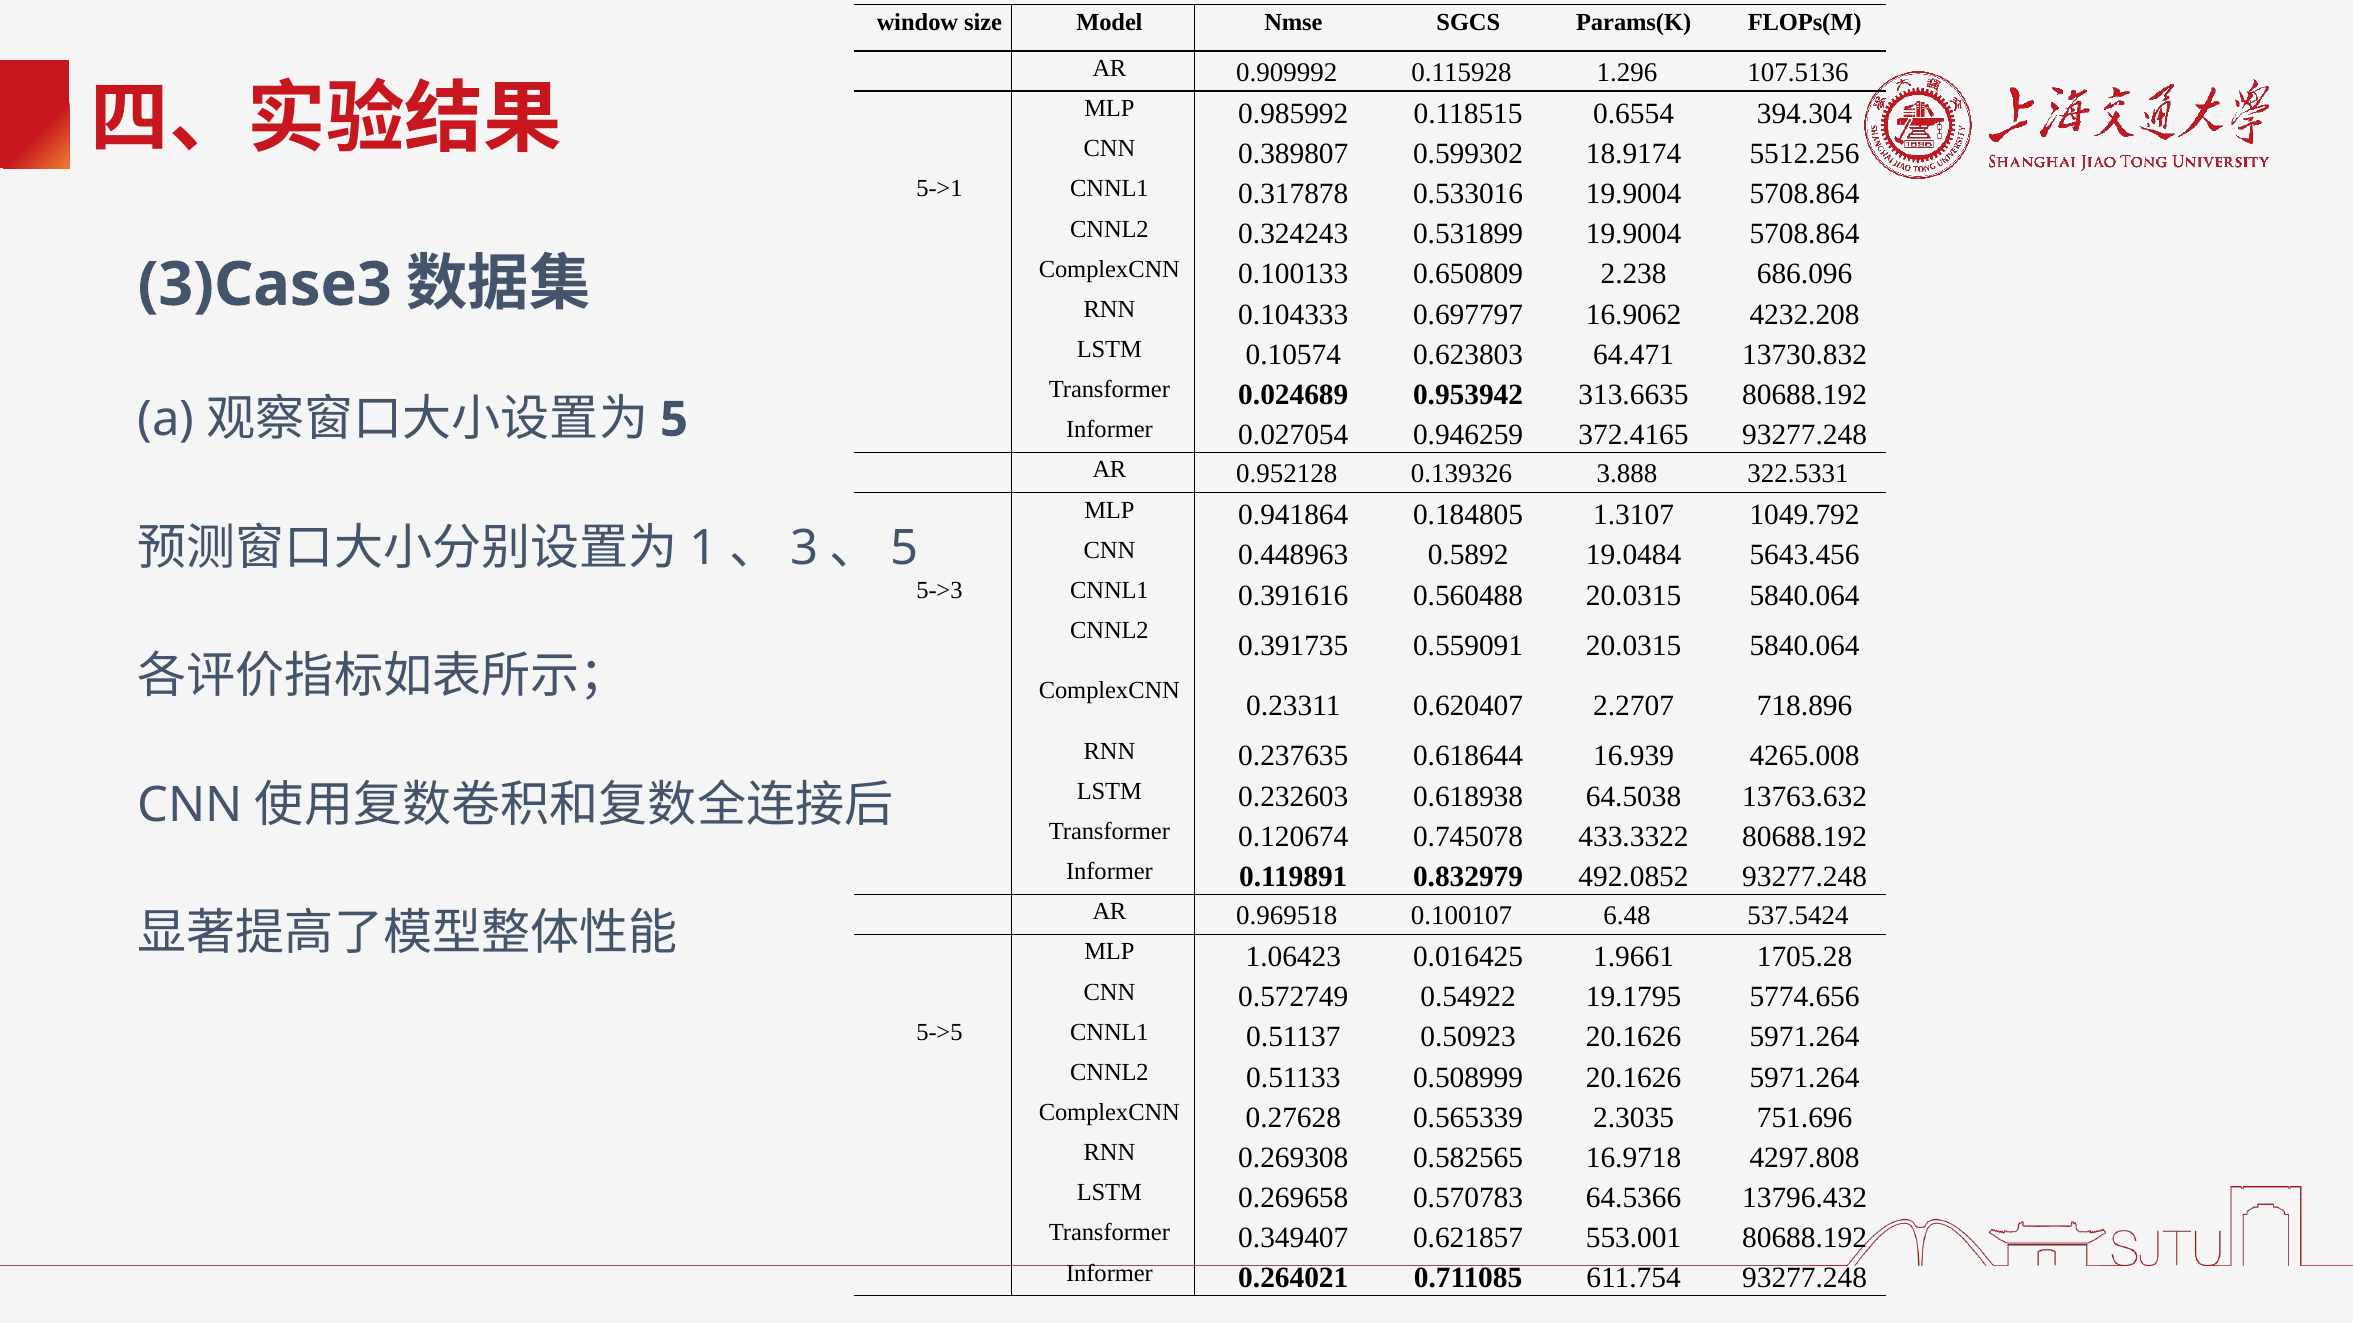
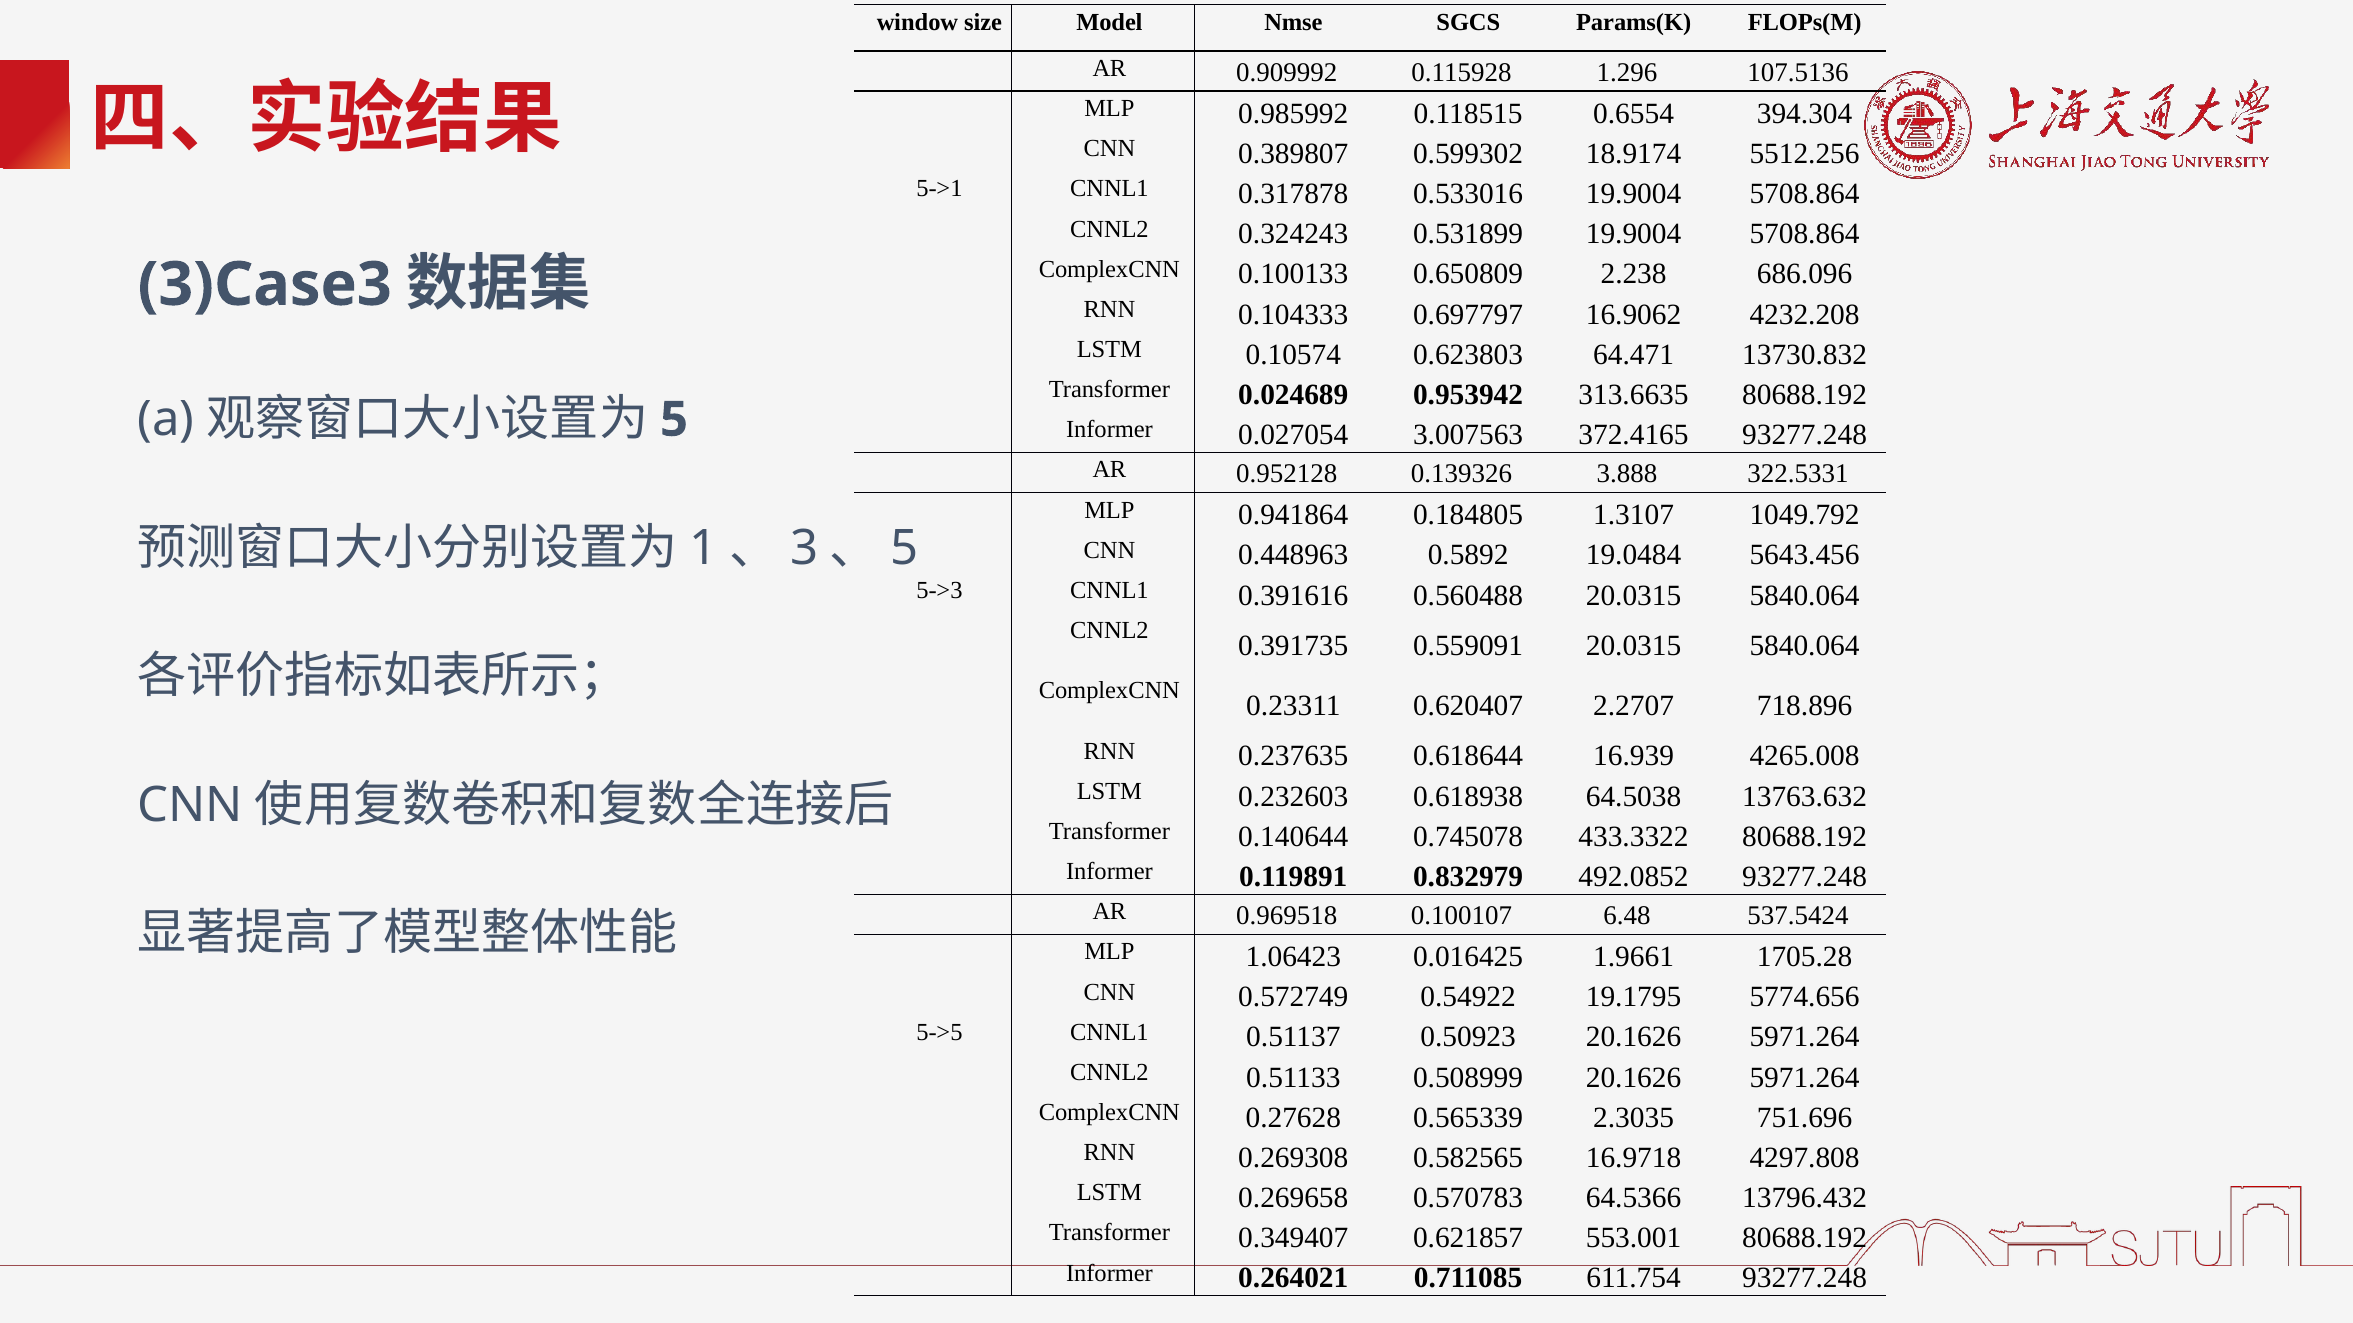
0.946259: 0.946259 -> 3.007563 (1468, 435)
0.120674: 0.120674 -> 0.140644 (1293, 837)
